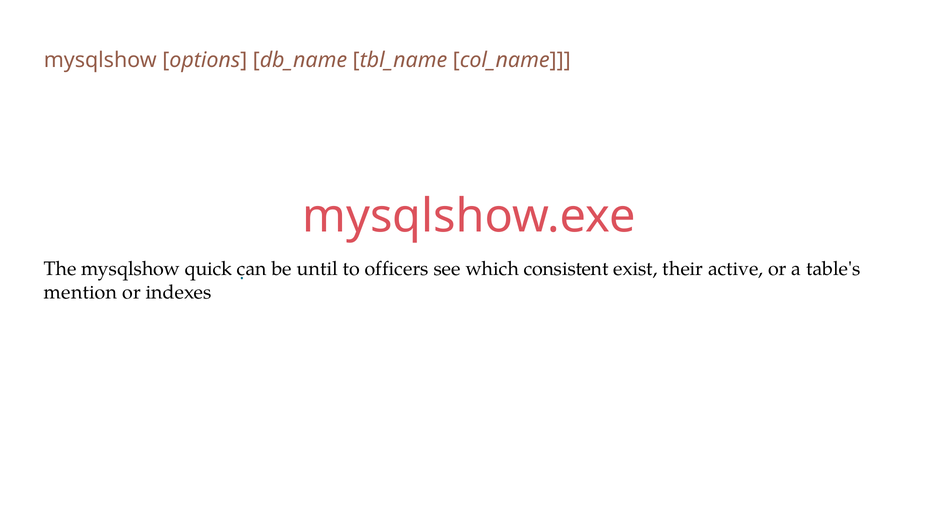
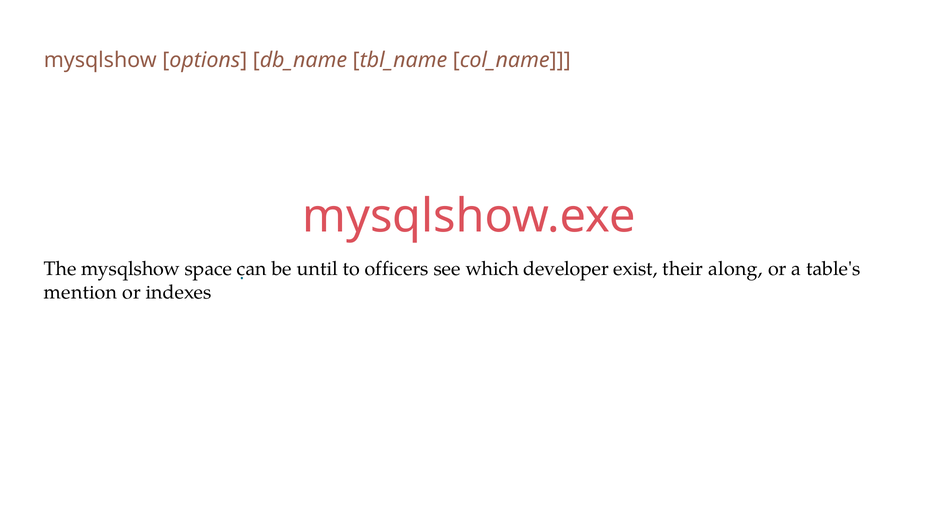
quick: quick -> space (208, 269)
consistent: consistent -> developer (566, 269)
active: active -> along (736, 269)
